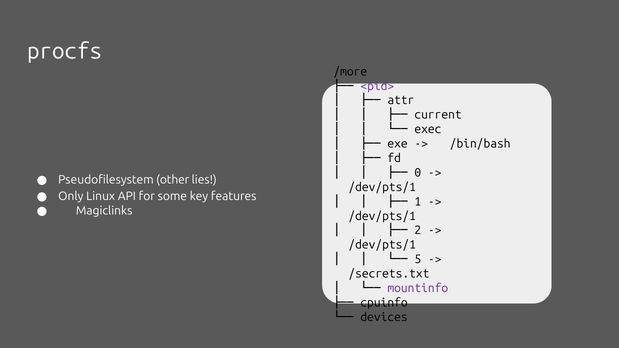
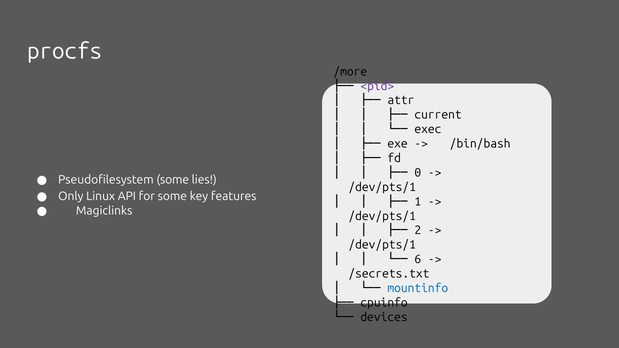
Pseudofilesystem other: other -> some (173, 180)
5: 5 -> 6 (418, 260)
mountinfo colour: purple -> blue (418, 288)
